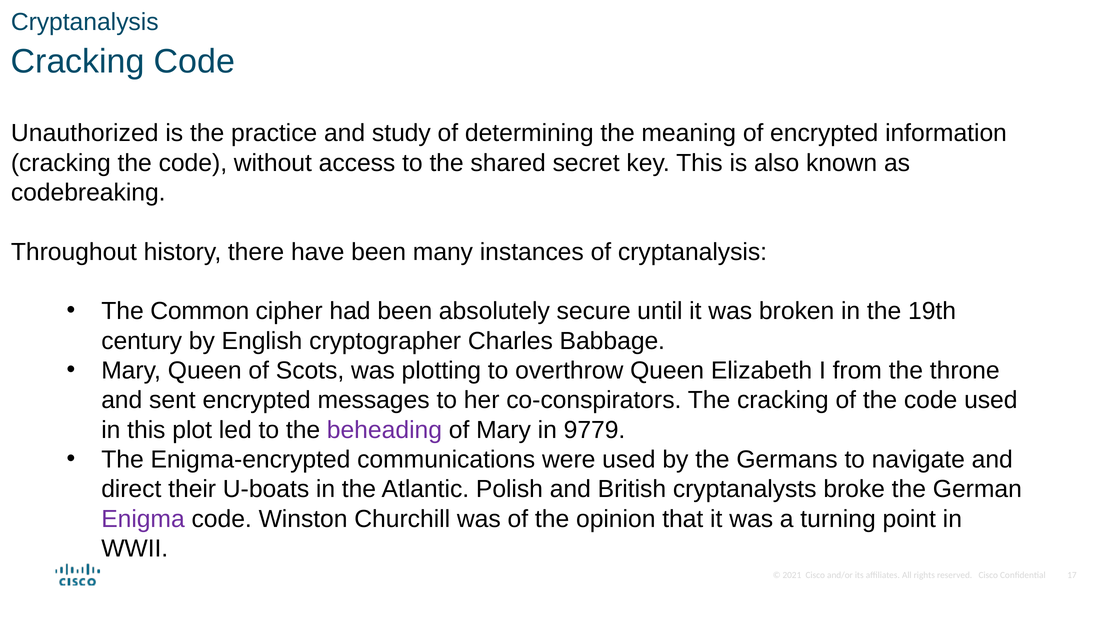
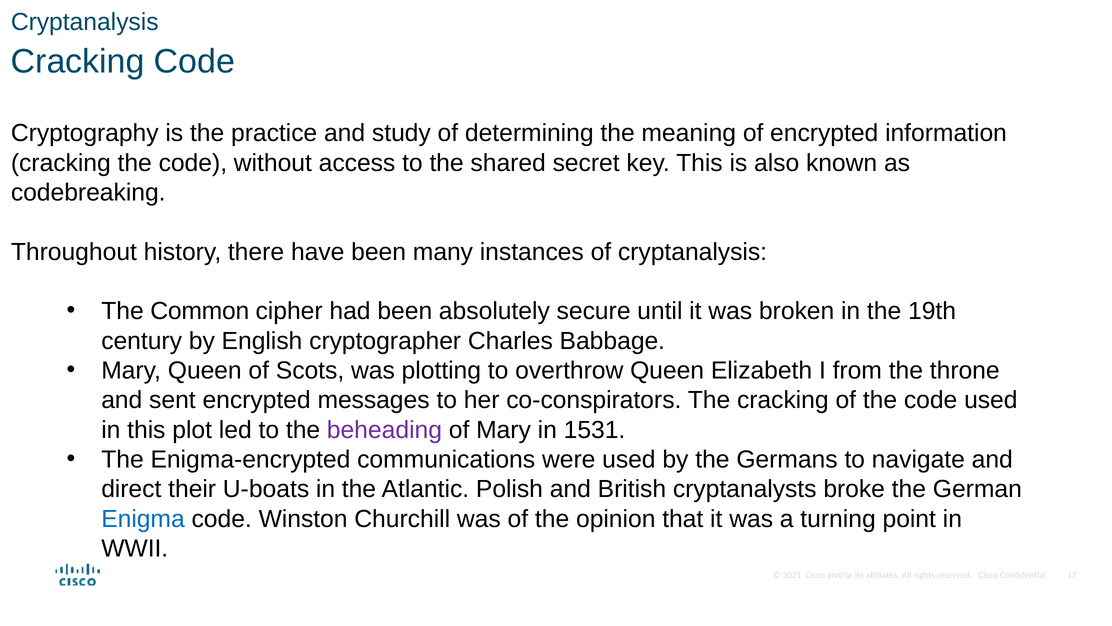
Unauthorized: Unauthorized -> Cryptography (85, 133)
9779: 9779 -> 1531 (595, 430)
Enigma colour: purple -> blue (143, 518)
